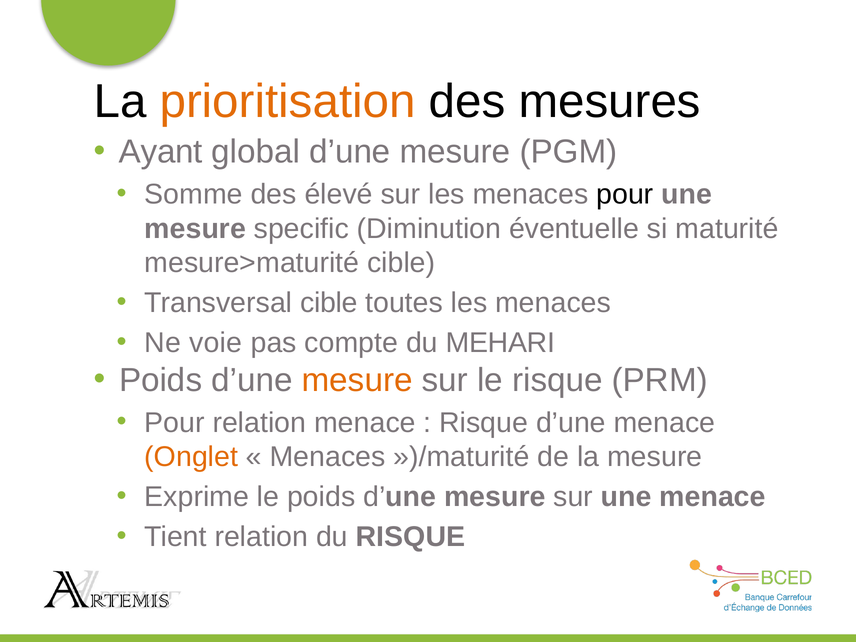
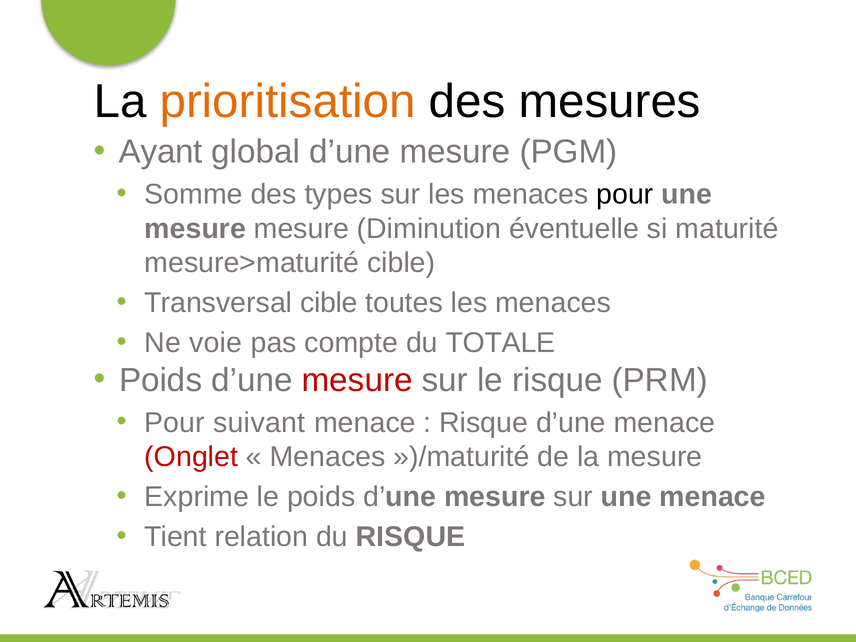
élevé: élevé -> types (339, 194)
mesure specific: specific -> mesure (301, 229)
MEHARI: MEHARI -> TOTALE (500, 343)
mesure colour: orange -> red (357, 380)
Pour relation: relation -> suivant (259, 423)
Onglet colour: orange -> red (191, 457)
